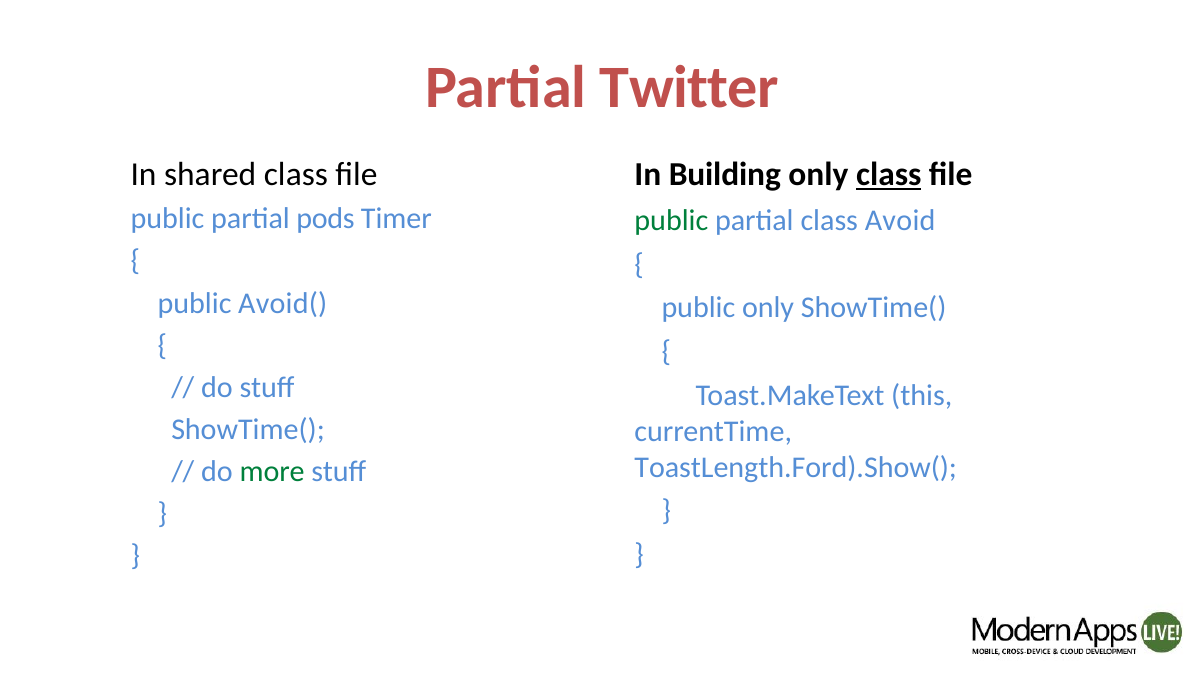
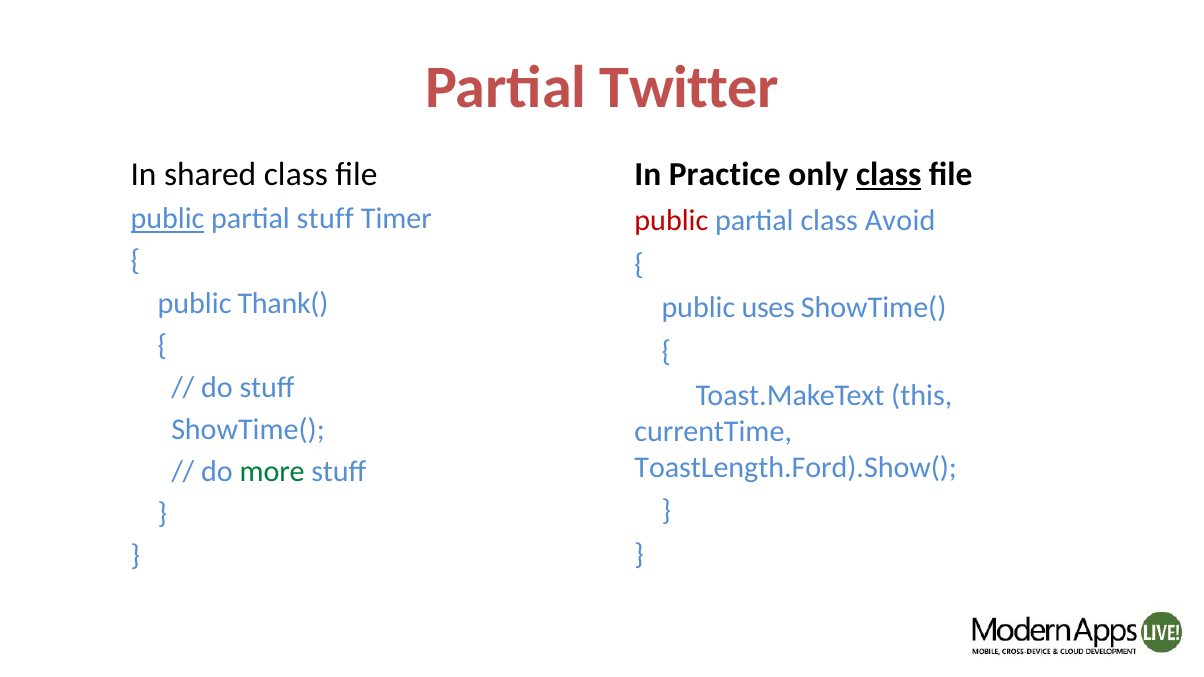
Building: Building -> Practice (725, 175)
public underline: none -> present (167, 219)
partial pods: pods -> stuff (325, 219)
public colour: green -> red (671, 221)
Avoid(: Avoid( -> Thank( (283, 303)
public only: only -> uses (768, 308)
